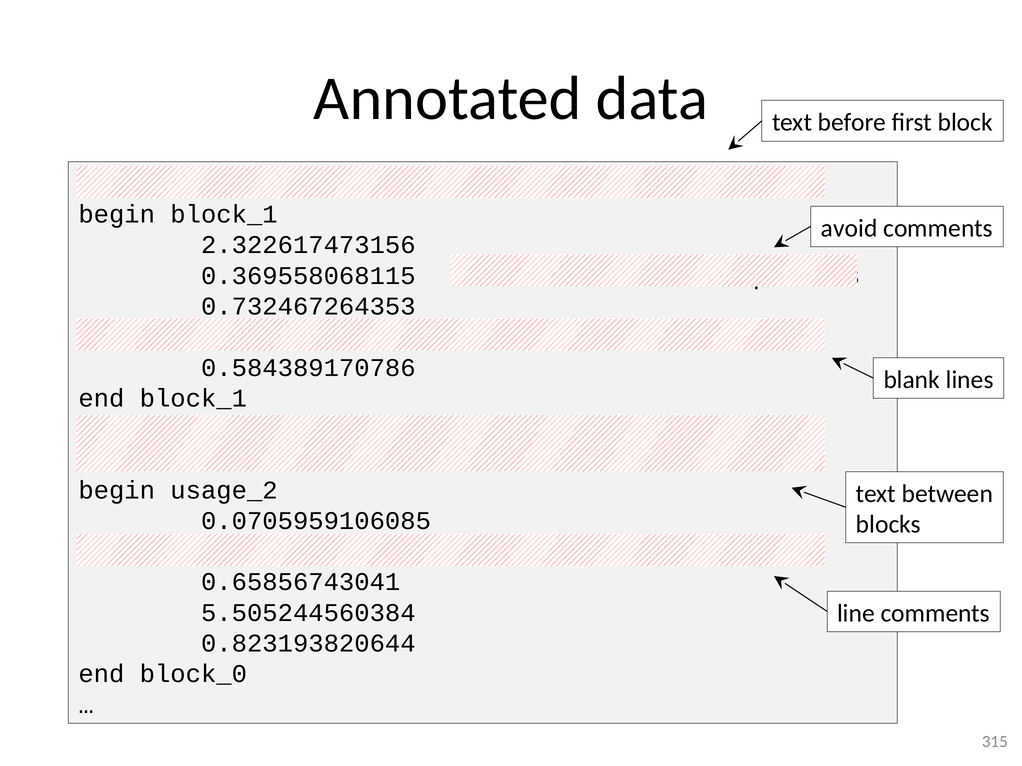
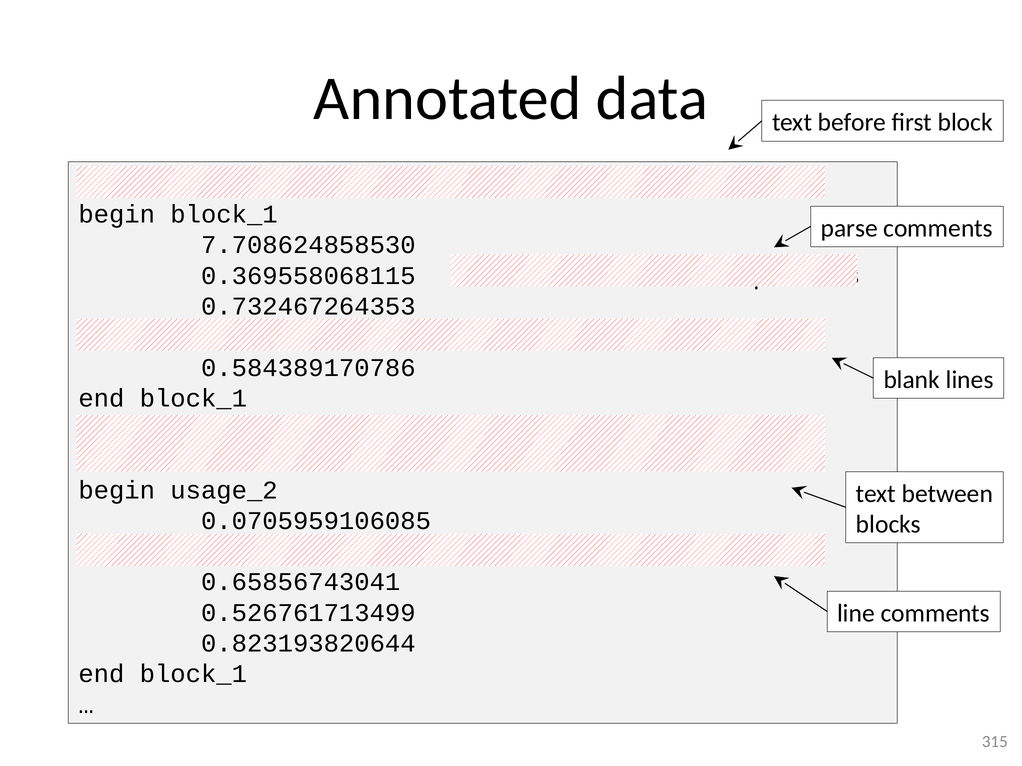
avoid: avoid -> parse (849, 228)
2.322617473156: 2.322617473156 -> 7.708624858530 (308, 245)
5.505244560384: 5.505244560384 -> 0.526761713499 (308, 613)
block_0: block_0 -> block_1 (193, 674)
